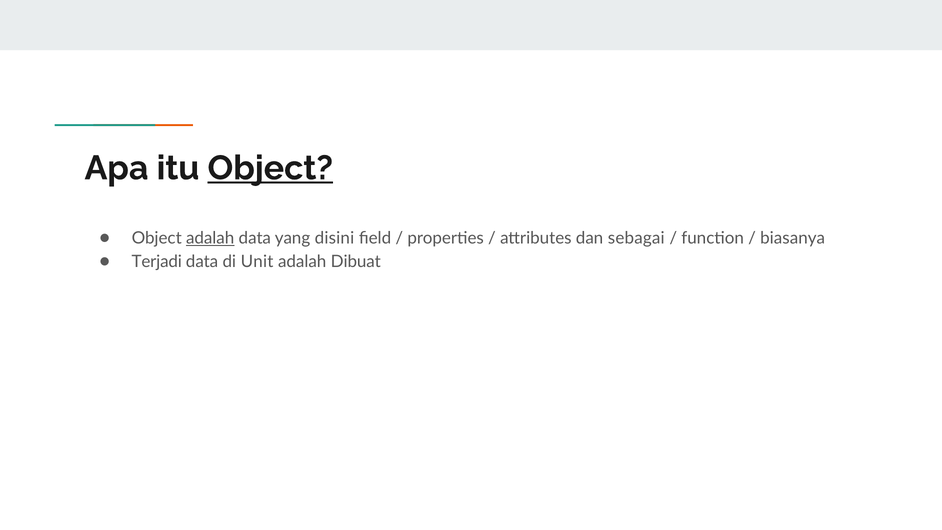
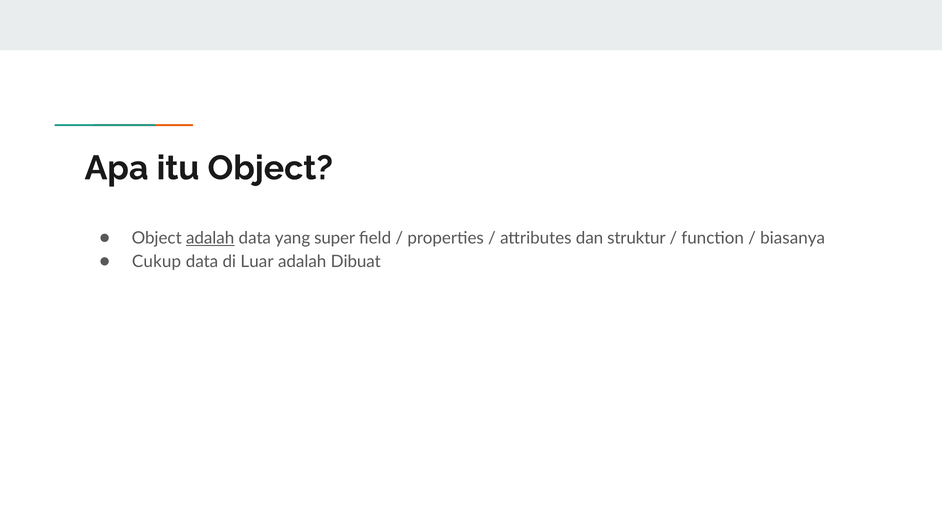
Object underline: present -> none (270, 168)
disini: disini -> super (335, 238)
sebagai: sebagai -> struktur (636, 238)
Terjadi: Terjadi -> Cukup (157, 262)
Unit: Unit -> Luar (257, 262)
